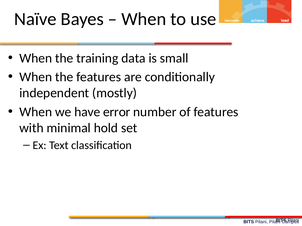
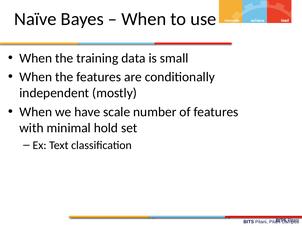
error: error -> scale (117, 112)
